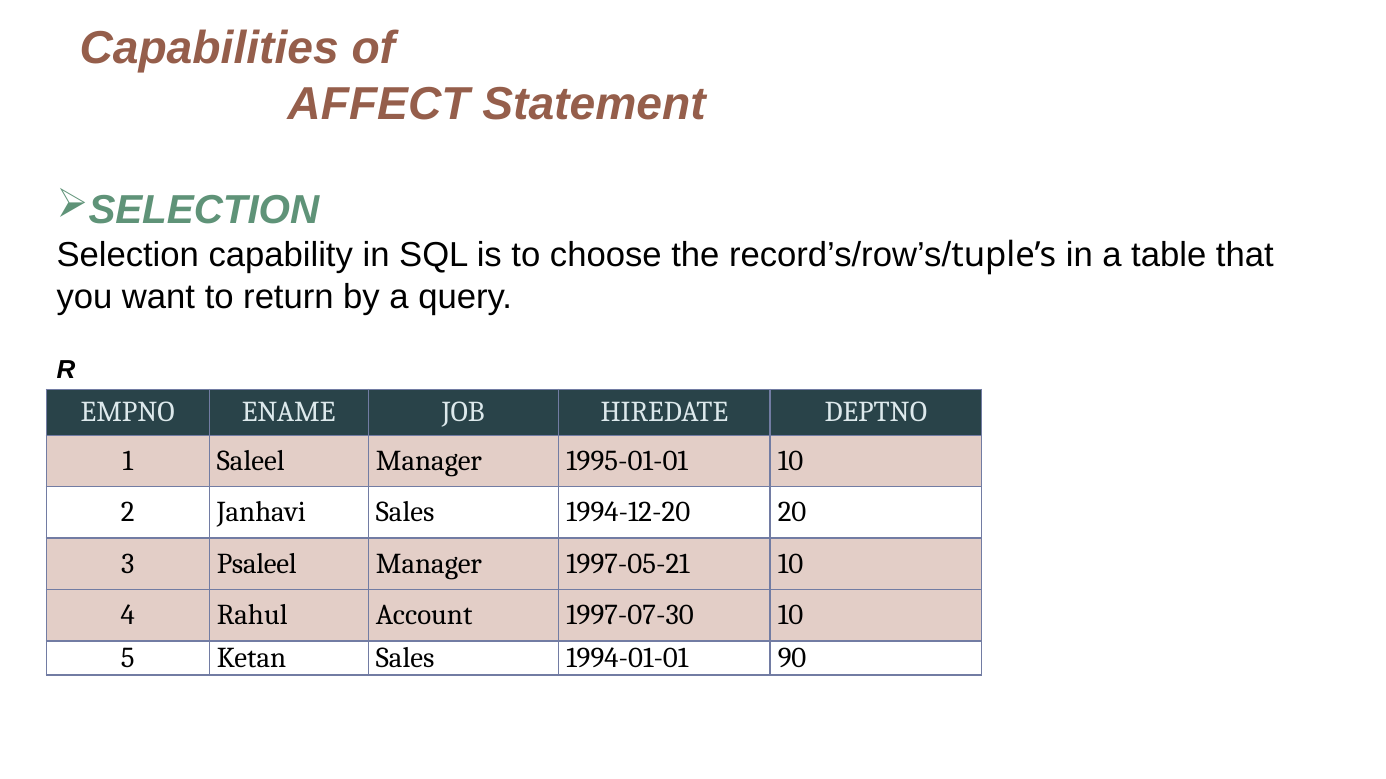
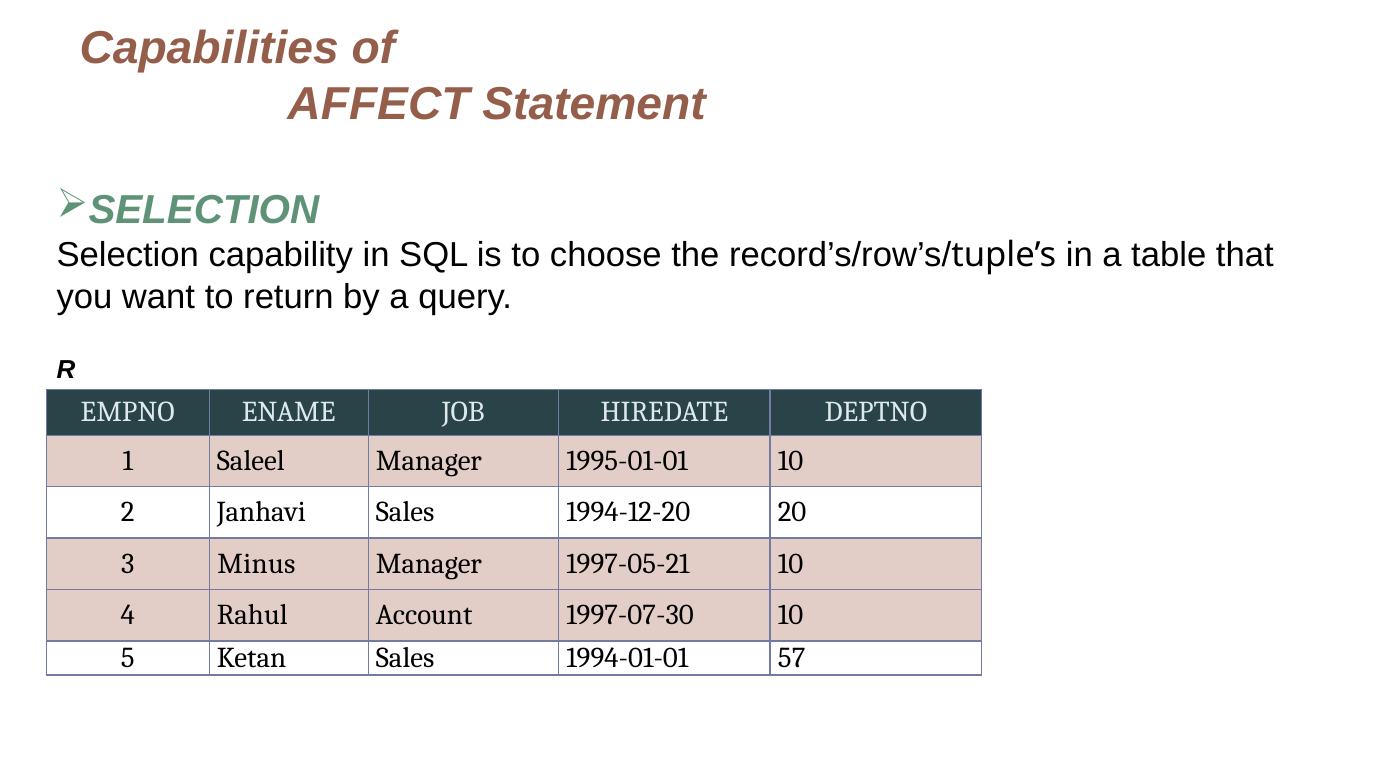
Psaleel: Psaleel -> Minus (256, 564)
90: 90 -> 57 (792, 658)
